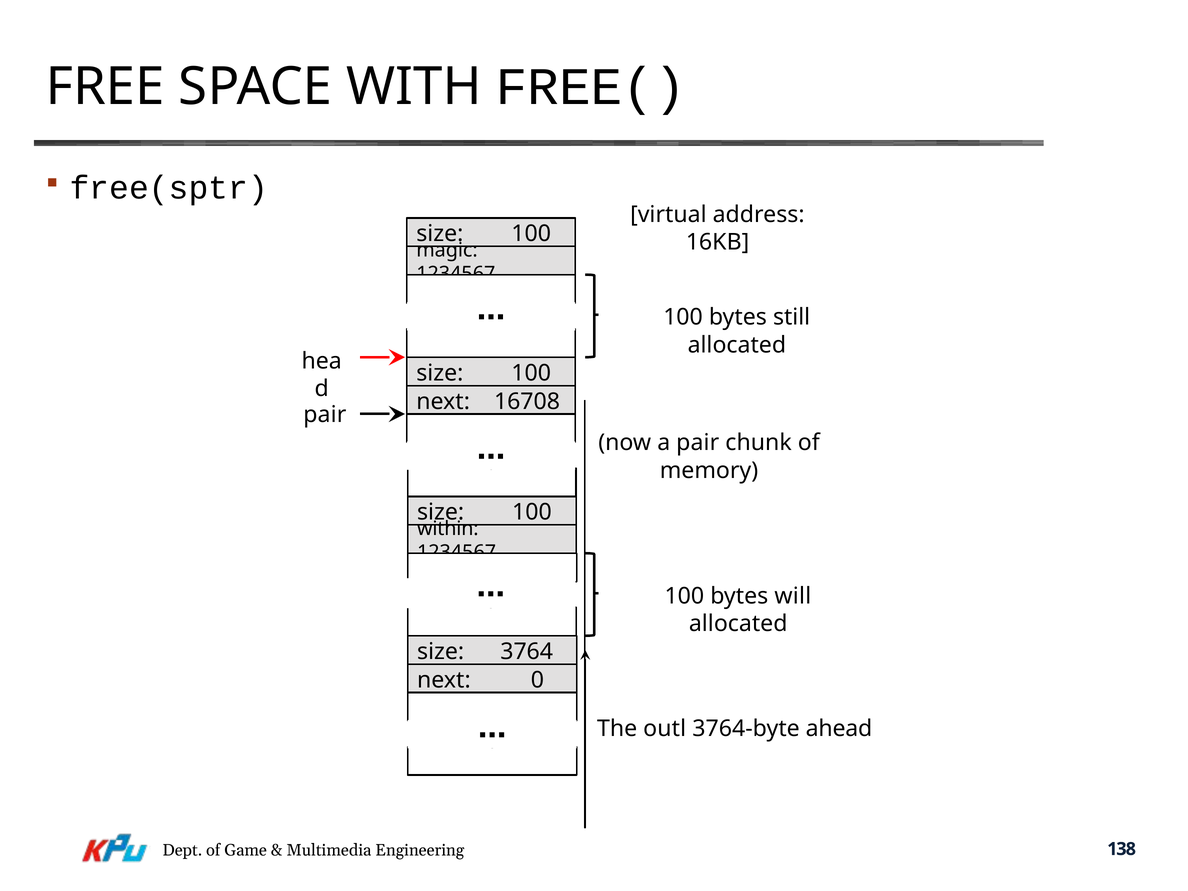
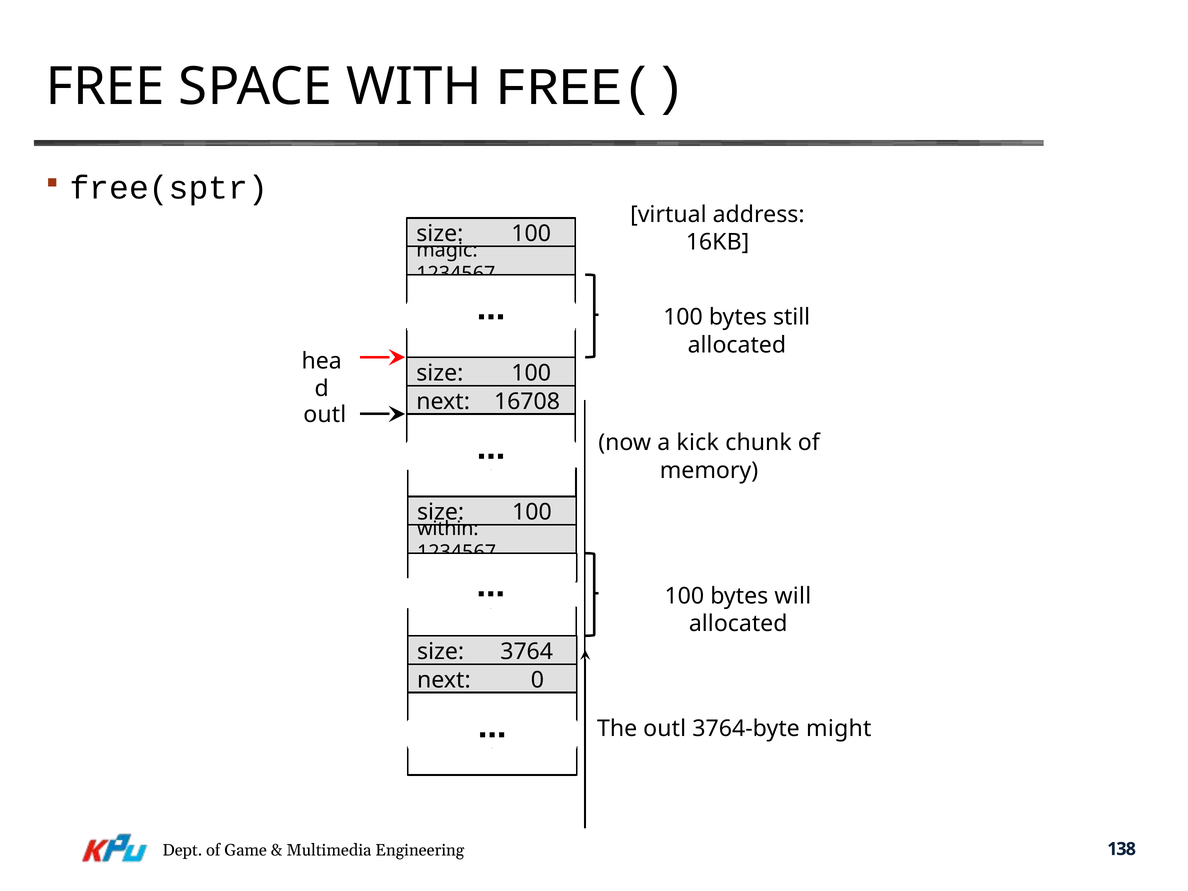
pair: pair -> outl (325, 415)
a pair: pair -> kick (698, 443)
ahead: ahead -> might (839, 729)
